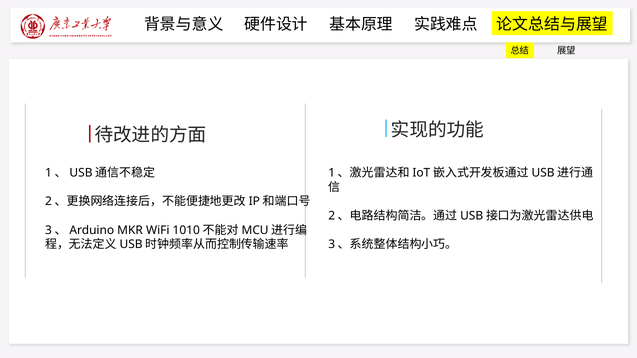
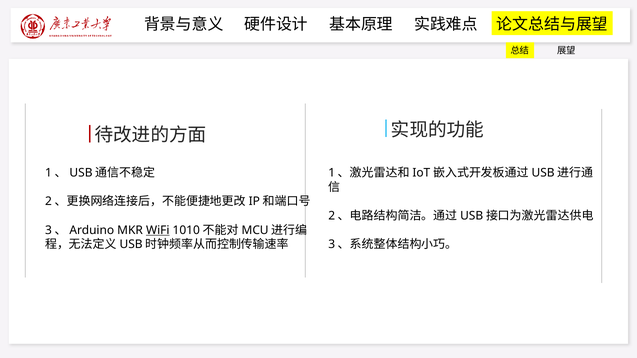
WiFi underline: none -> present (158, 230)
